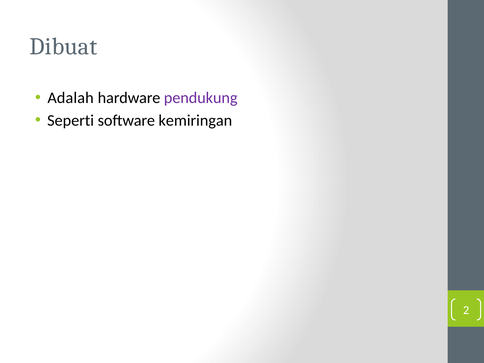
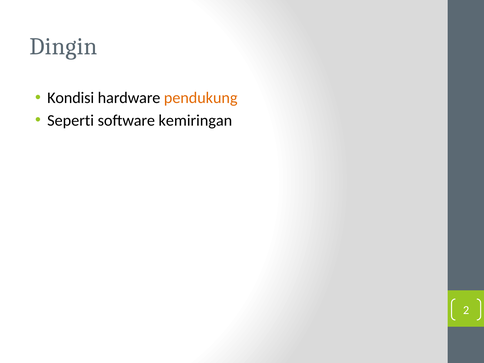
Dibuat: Dibuat -> Dingin (63, 46)
Adalah: Adalah -> Kondisi (71, 98)
pendukung colour: purple -> orange (201, 98)
